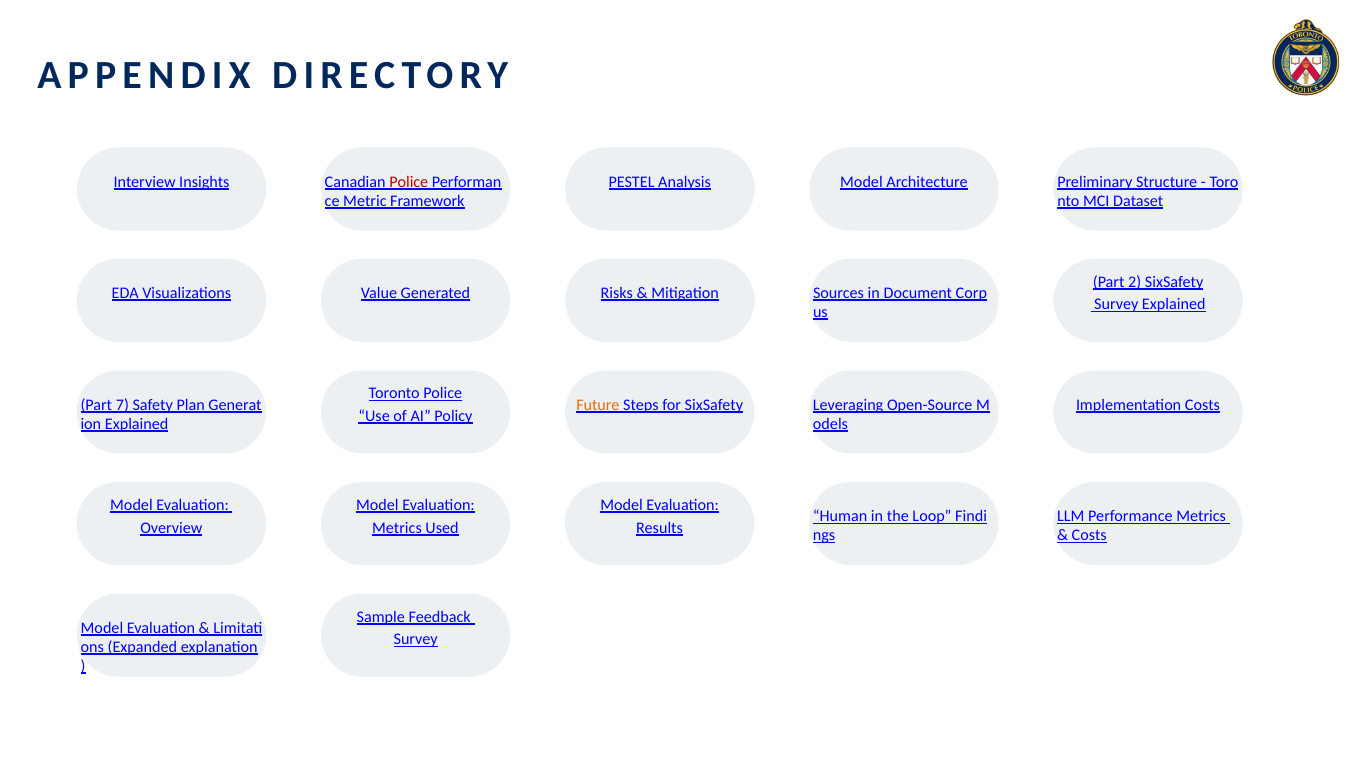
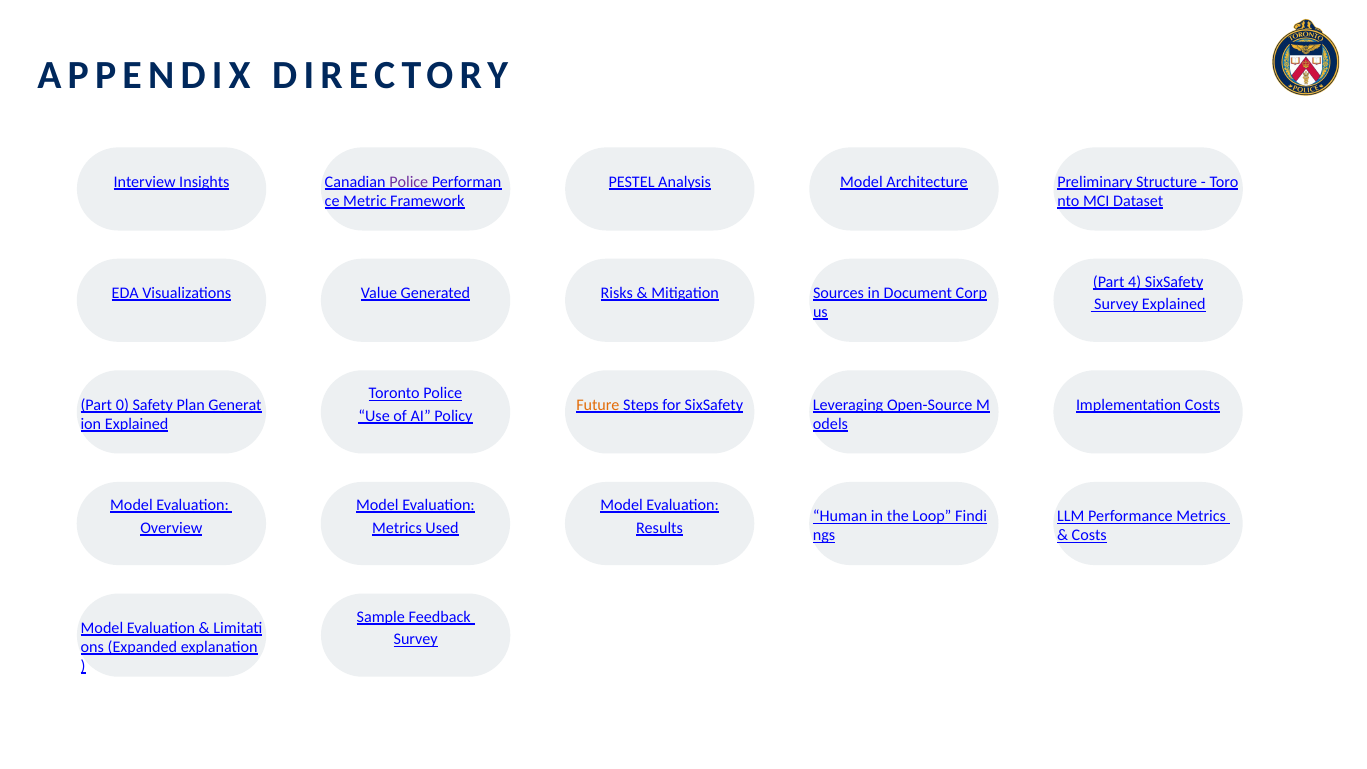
Police colour: red -> purple (409, 182)
2: 2 -> 4 (1135, 282)
7: 7 -> 0 (122, 405)
